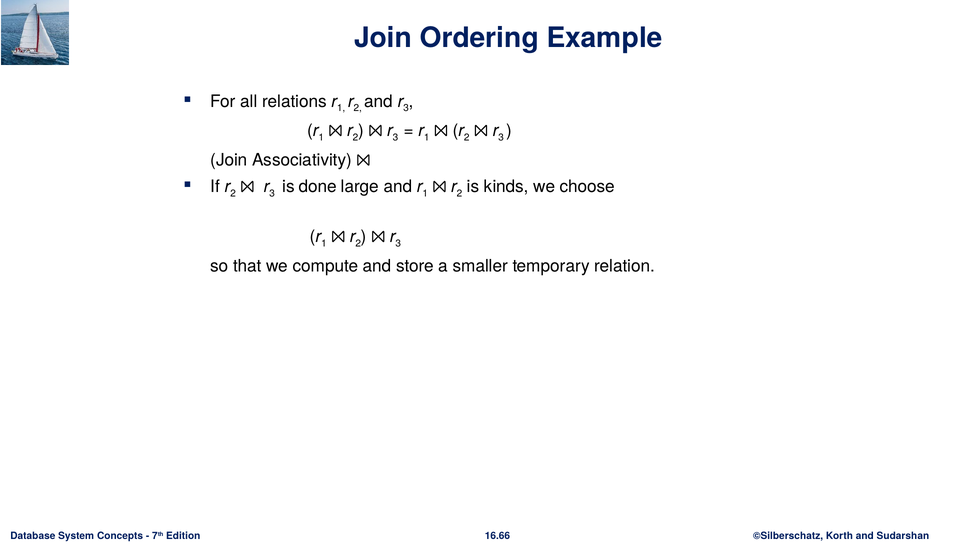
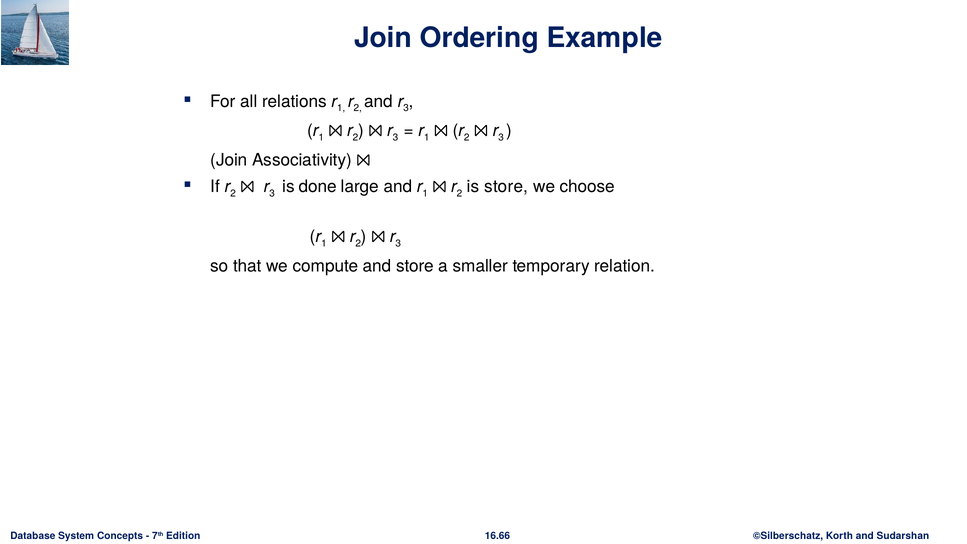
is kinds: kinds -> store (506, 187)
